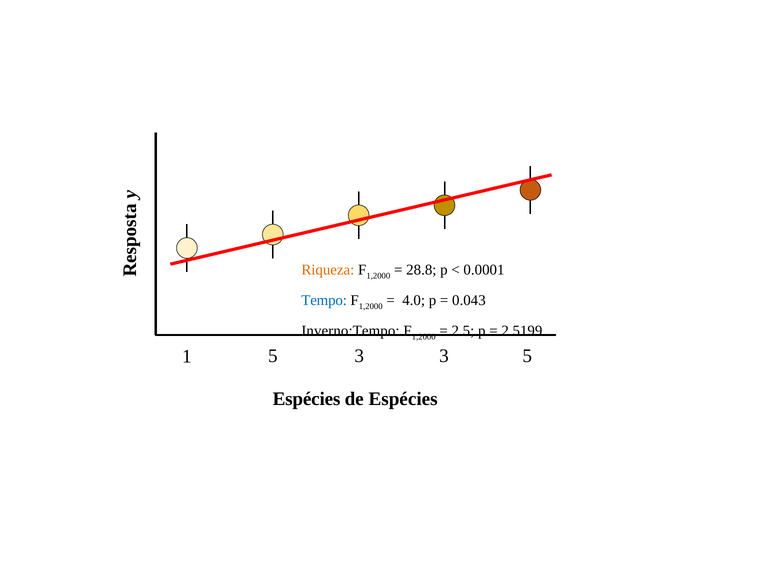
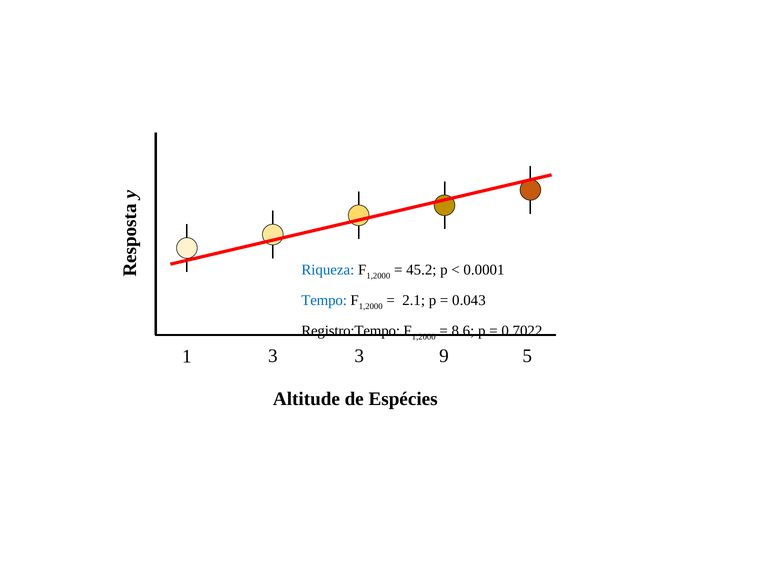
Riqueza colour: orange -> blue (328, 270)
28.8: 28.8 -> 45.2 (421, 270)
4.0: 4.0 -> 2.1 (414, 301)
Inverno:Tempo: Inverno:Tempo -> Registro:Tempo (351, 331)
2.5: 2.5 -> 8.6 (463, 331)
2.5199: 2.5199 -> 0.7022 (522, 331)
1 5: 5 -> 3 (273, 356)
3 3: 3 -> 9 (444, 356)
Espécies: Espécies -> Altitude (306, 399)
